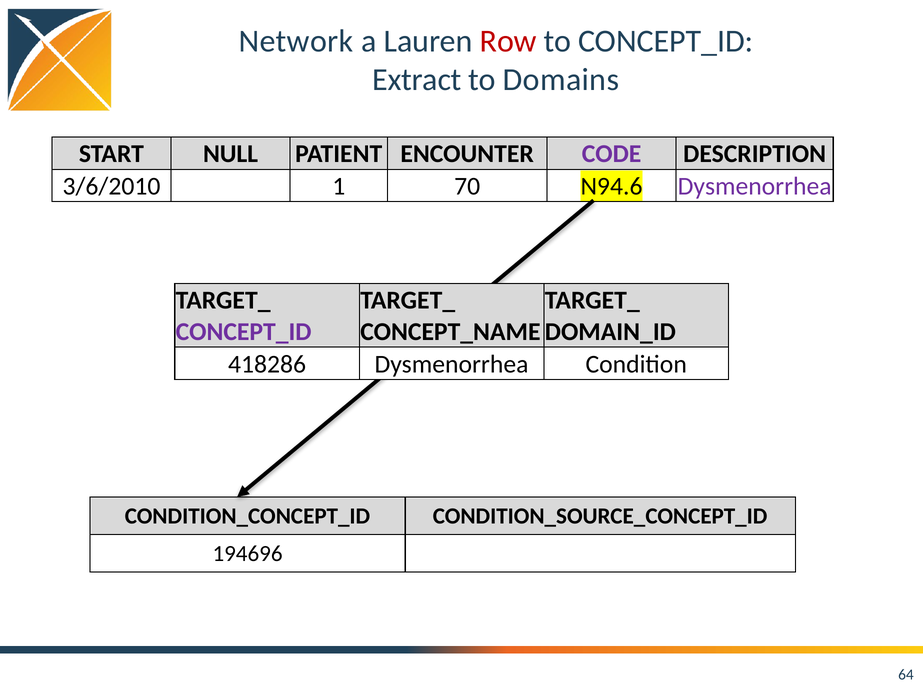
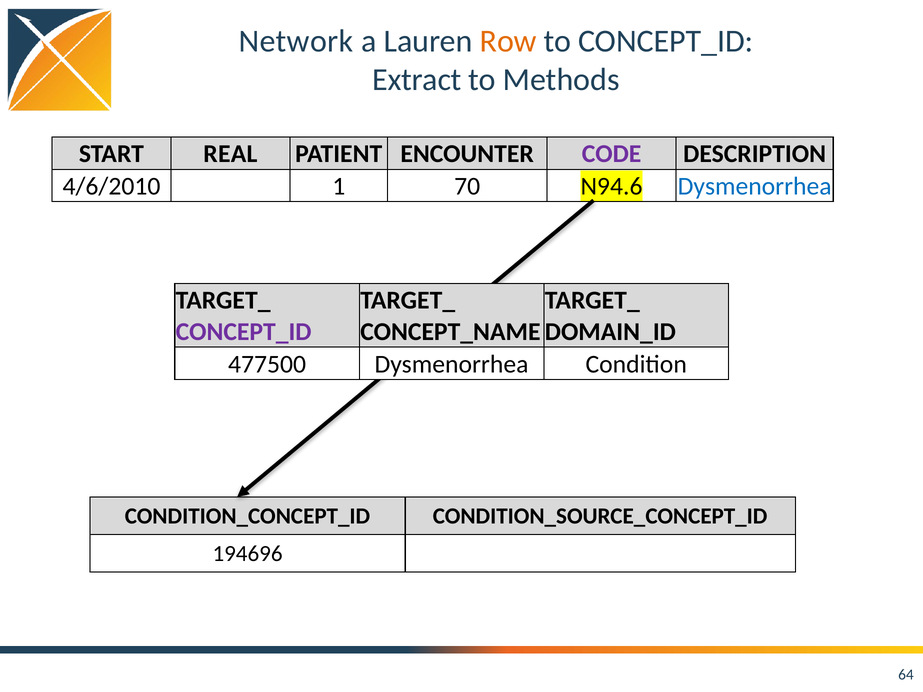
Row colour: red -> orange (508, 41)
Domains: Domains -> Methods (561, 80)
NULL: NULL -> REAL (230, 154)
3/6/2010: 3/6/2010 -> 4/6/2010 (111, 186)
Dysmenorrhea colour: purple -> blue (755, 186)
418286: 418286 -> 477500 (267, 364)
